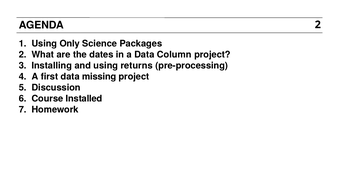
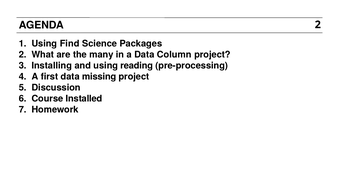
Only: Only -> Find (70, 44)
dates: dates -> many (101, 55)
returns: returns -> reading (137, 66)
